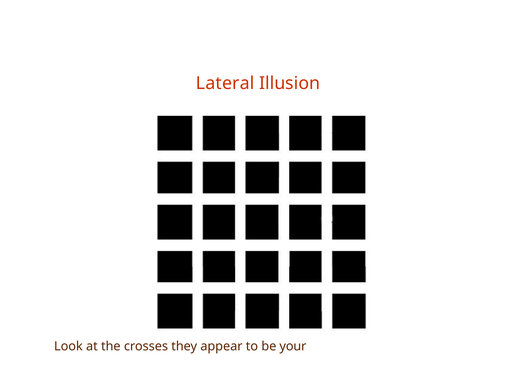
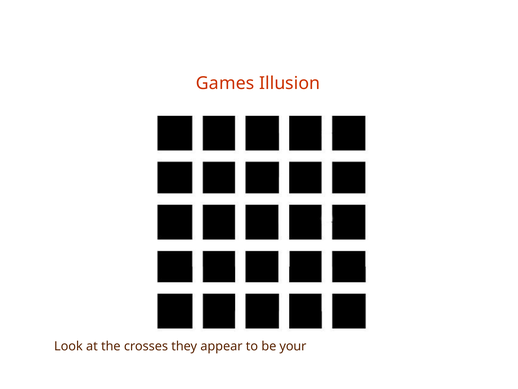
Lateral: Lateral -> Games (225, 83)
